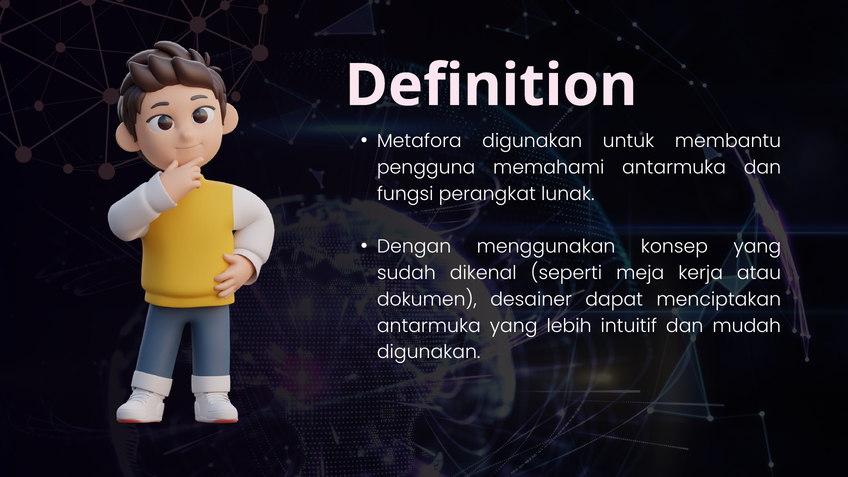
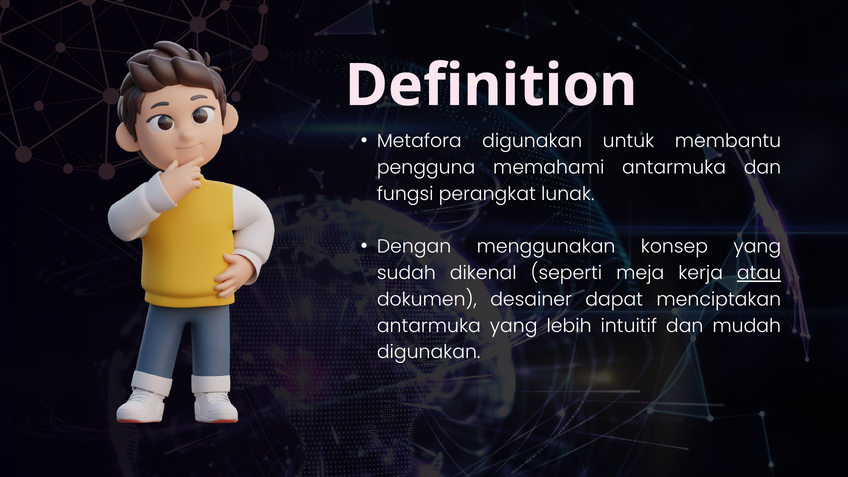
atau underline: none -> present (759, 273)
